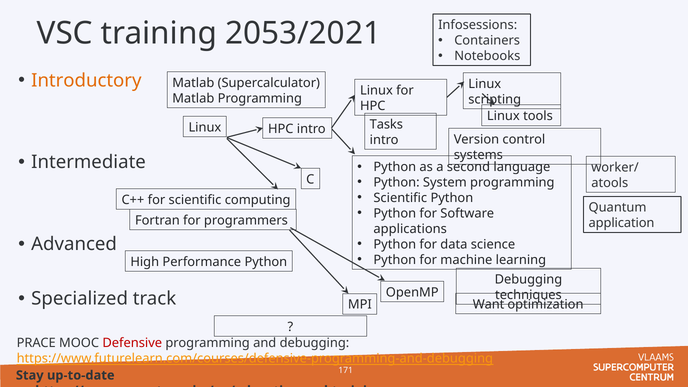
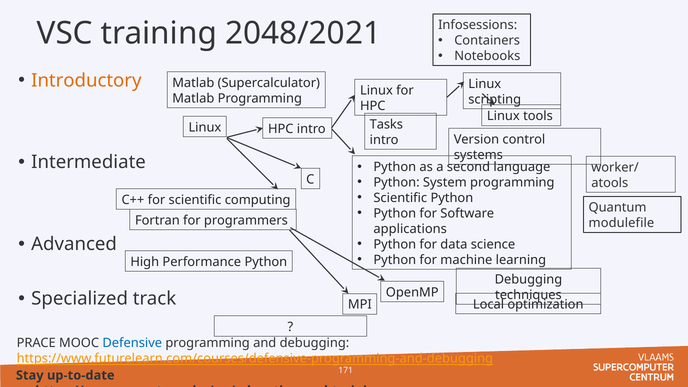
2053/2021: 2053/2021 -> 2048/2021 (303, 33)
application: application -> modulefile (621, 223)
Want: Want -> Local (489, 304)
Defensive colour: red -> blue (132, 343)
